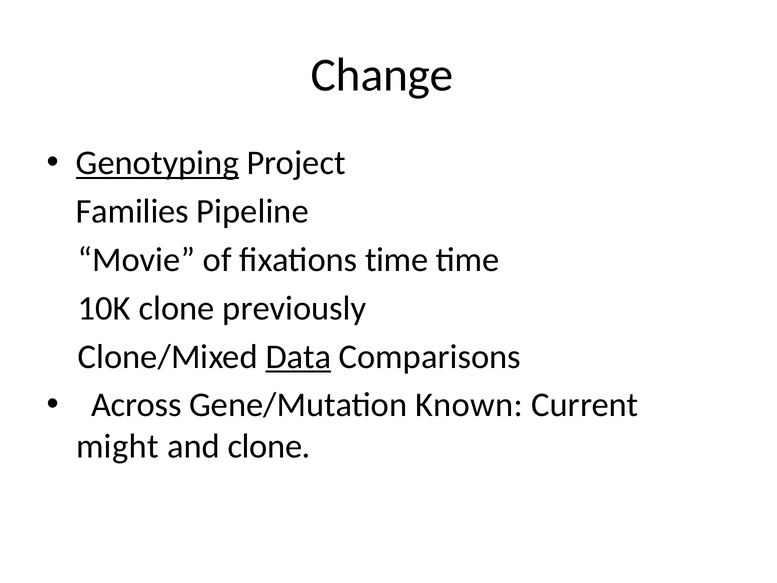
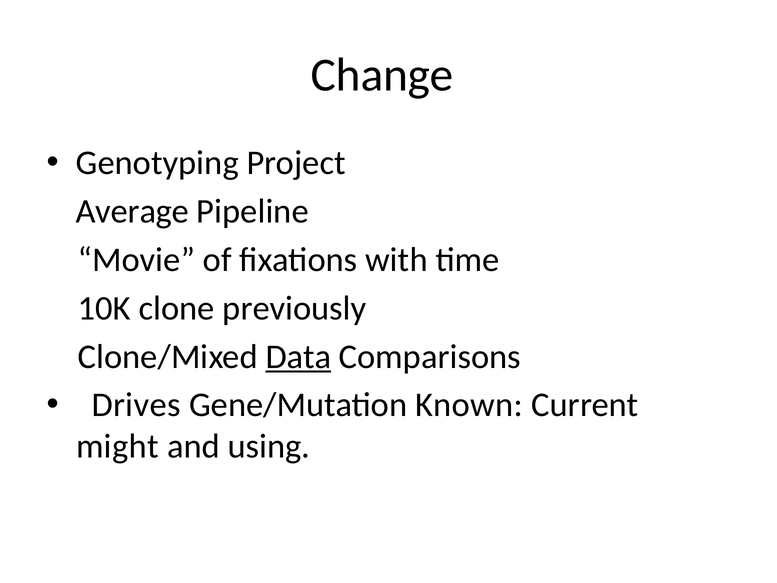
Genotyping underline: present -> none (157, 163)
Families: Families -> Average (132, 211)
fixations time: time -> with (396, 260)
Across: Across -> Drives (136, 405)
and clone: clone -> using (269, 446)
